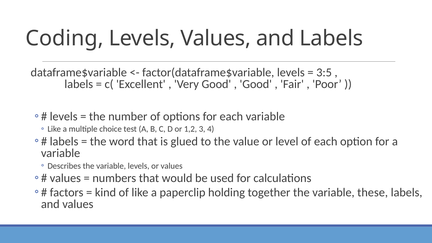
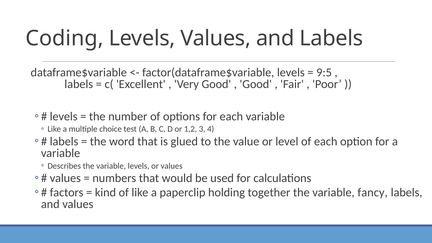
3:5: 3:5 -> 9:5 (324, 72)
these: these -> fancy (373, 192)
